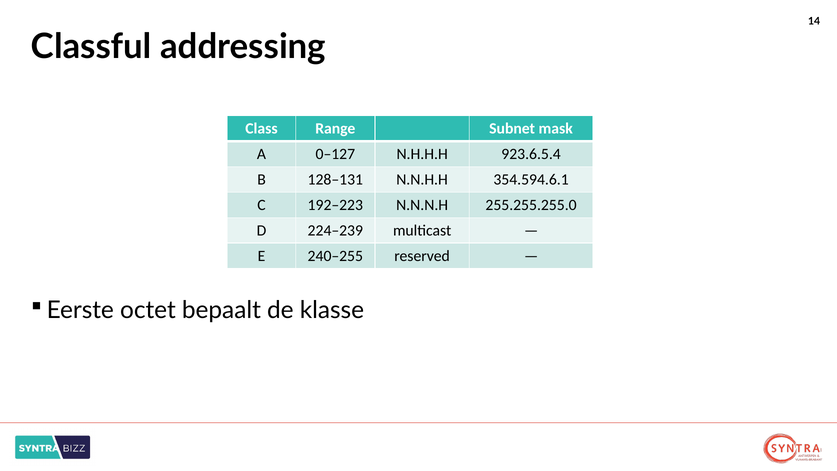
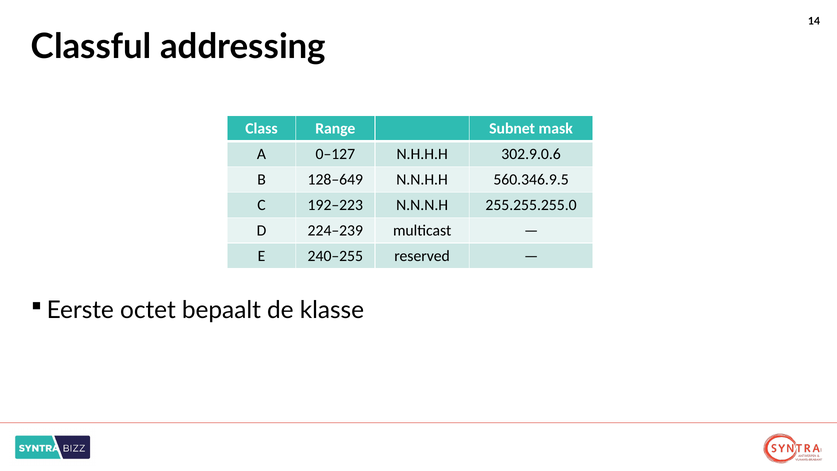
923.6.5.4: 923.6.5.4 -> 302.9.0.6 (531, 154)
128–131: 128–131 -> 128–649 (335, 180)
354.594.6.1: 354.594.6.1 -> 560.346.9.5 (531, 180)
